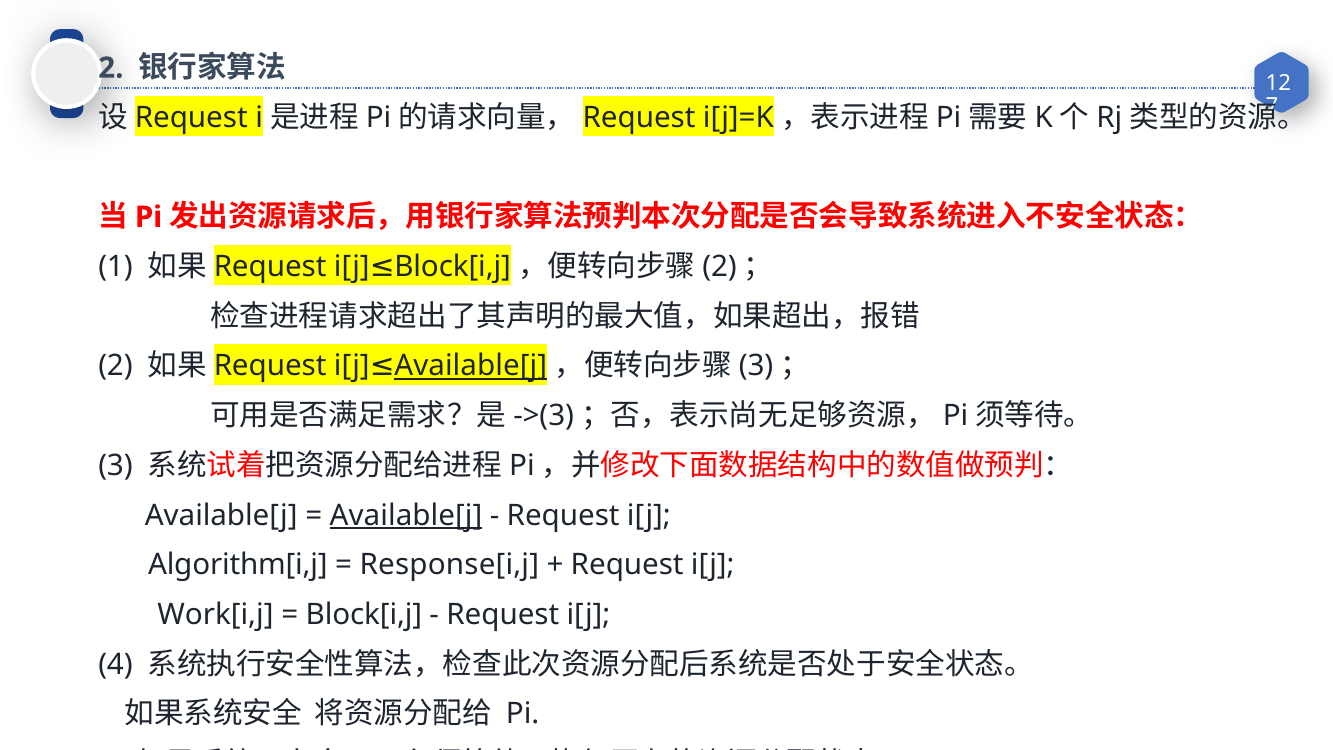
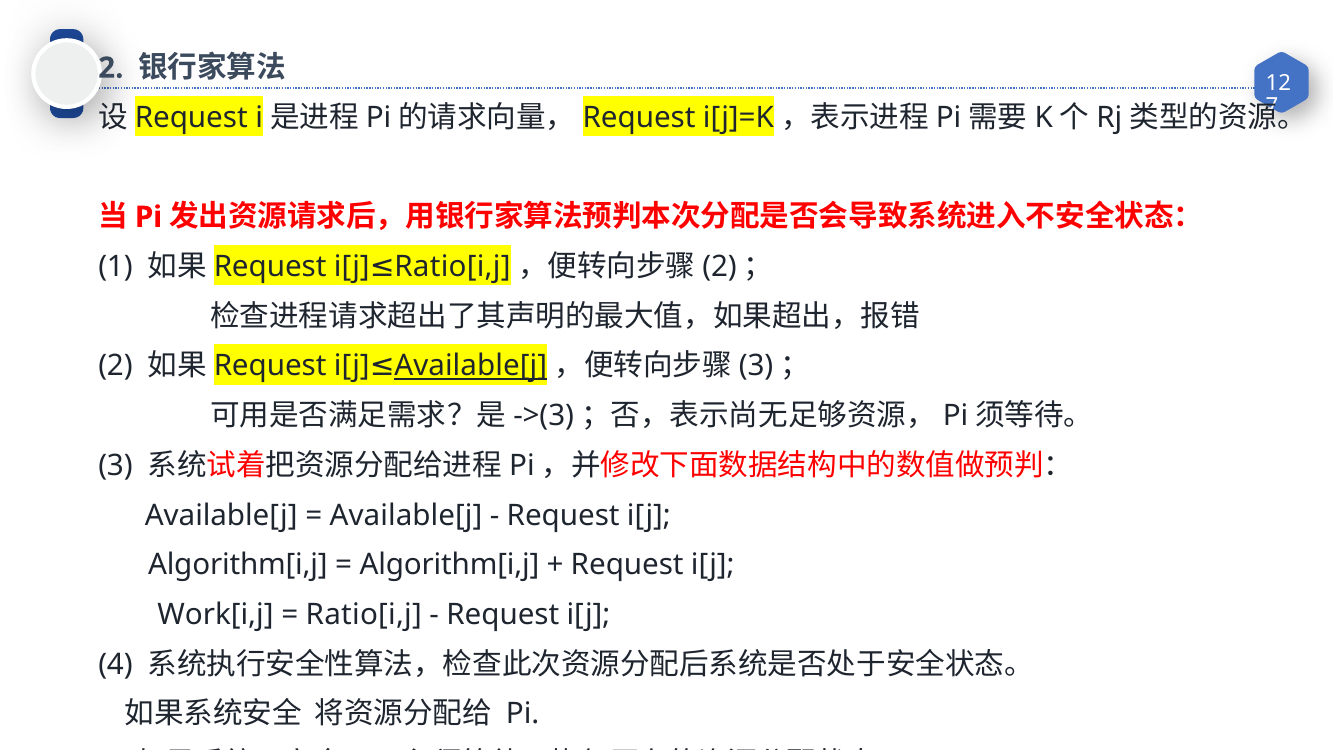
i[j Block[i,j: Block[i,j -> Ratio[i,j (452, 267)
Available[j underline: present -> none (406, 515)
Response[i,j: Response[i,j -> Algorithm[i,j (450, 565)
Block[i,j: Block[i,j -> Ratio[i,j (364, 615)
